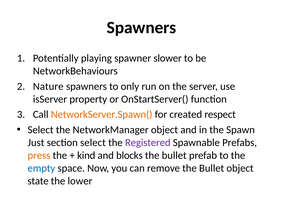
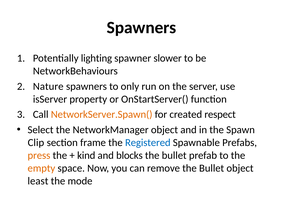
playing: playing -> lighting (96, 58)
Just: Just -> Clip (36, 142)
section select: select -> frame (93, 142)
Registered colour: purple -> blue (148, 142)
empty colour: blue -> orange (41, 168)
state: state -> least (38, 180)
lower: lower -> mode (80, 180)
